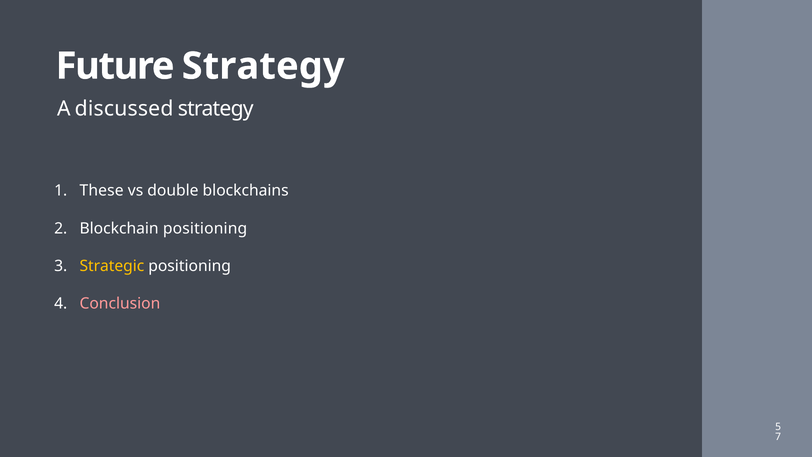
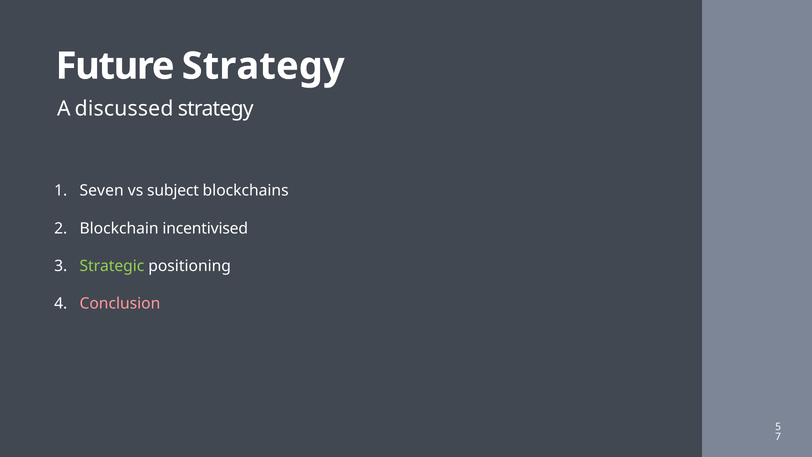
These: These -> Seven (102, 191)
double: double -> subject (173, 191)
Blockchain positioning: positioning -> incentivised (205, 228)
Strategic colour: yellow -> light green (112, 266)
